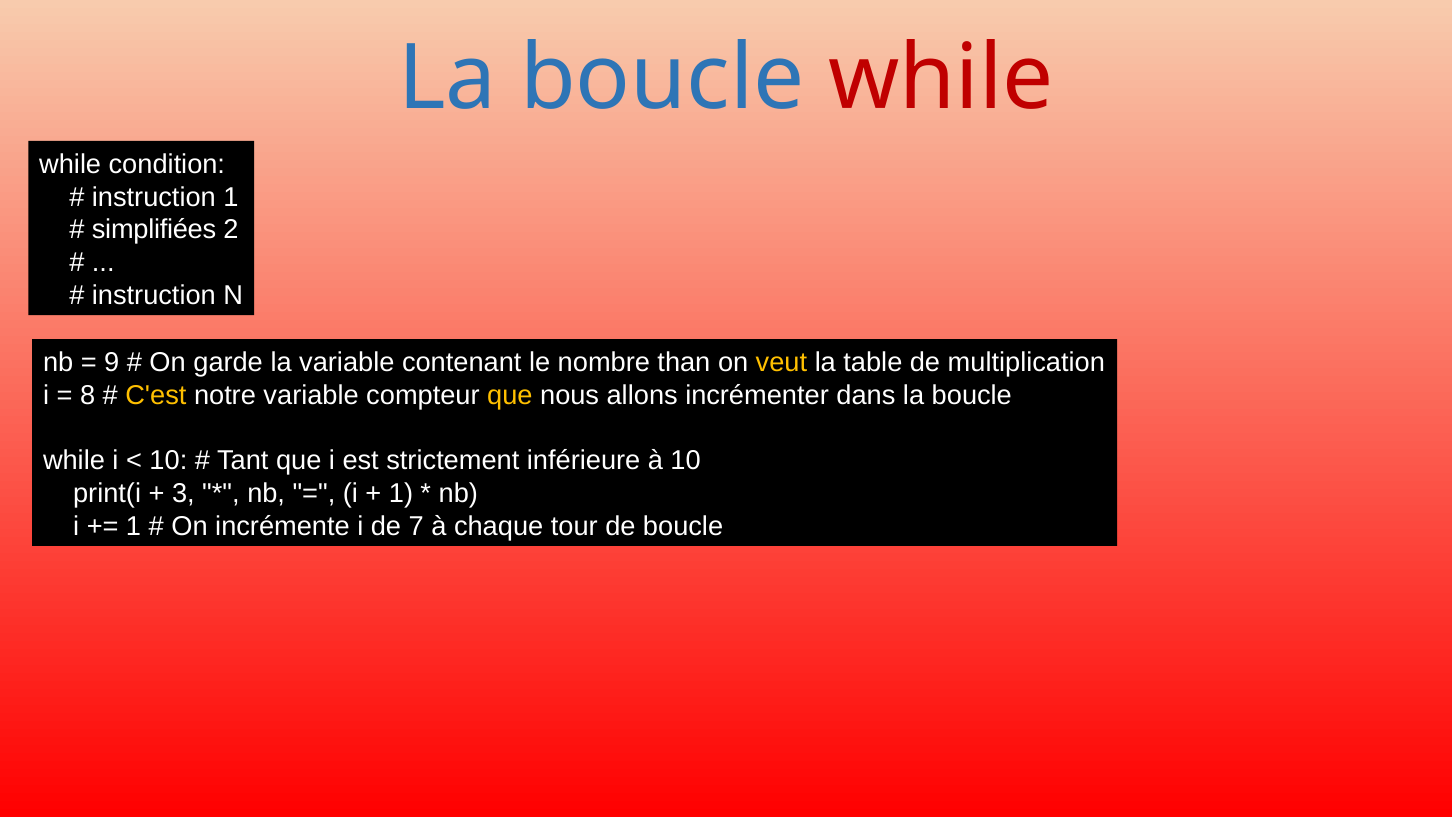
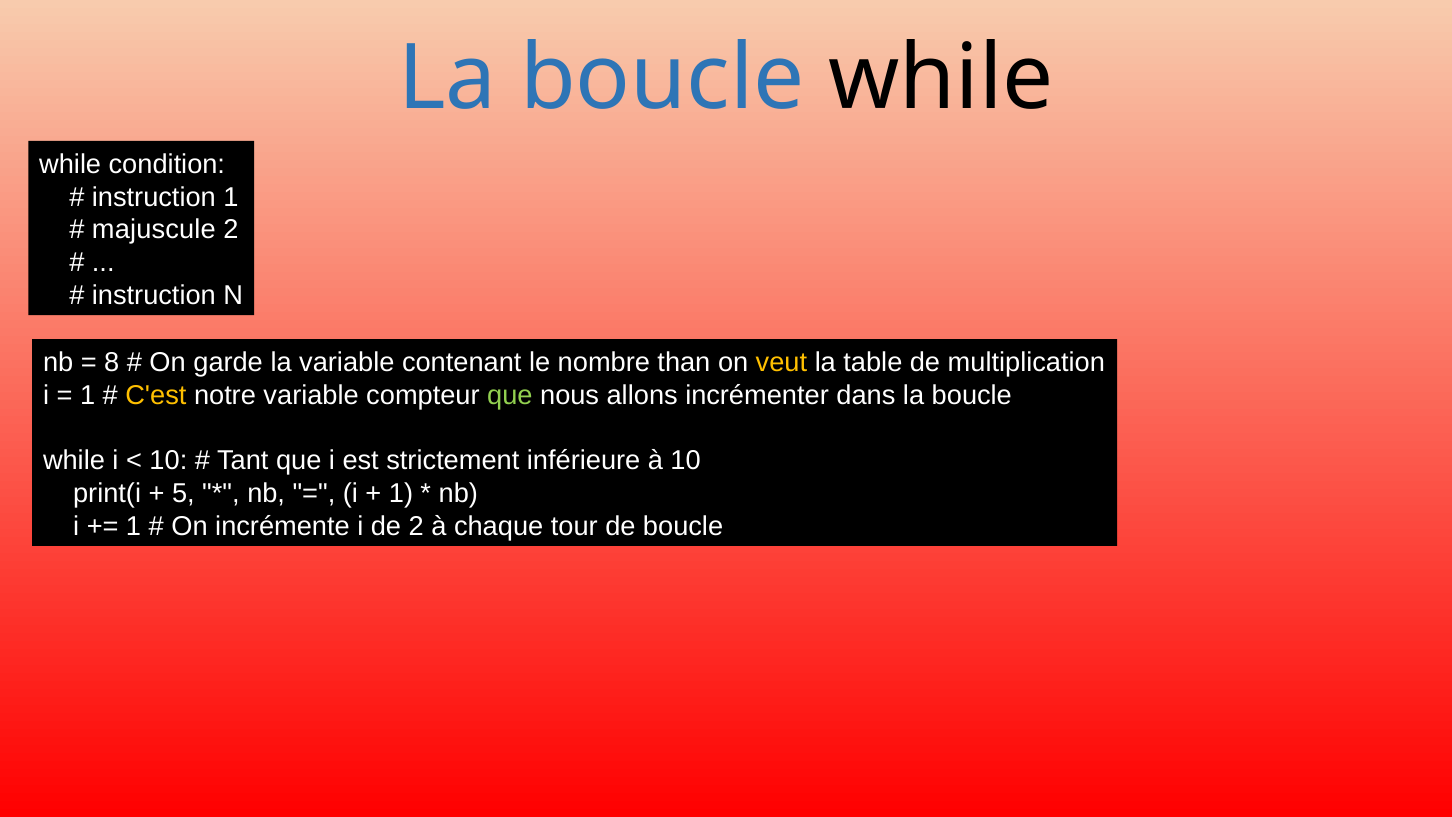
while colour: red -> black (941, 78)
simplifiées: simplifiées -> majuscule (154, 230)
9: 9 -> 8 (112, 363)
8: 8 -> 1 (88, 395)
que colour: yellow -> light green (510, 395)
3: 3 -> 5 (183, 493)
de 7: 7 -> 2 (416, 526)
